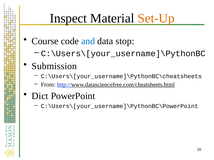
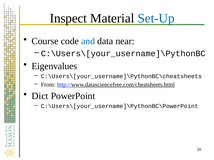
Set-Up colour: orange -> blue (156, 18)
stop: stop -> near (125, 41)
Submission: Submission -> Eigenvalues (54, 66)
